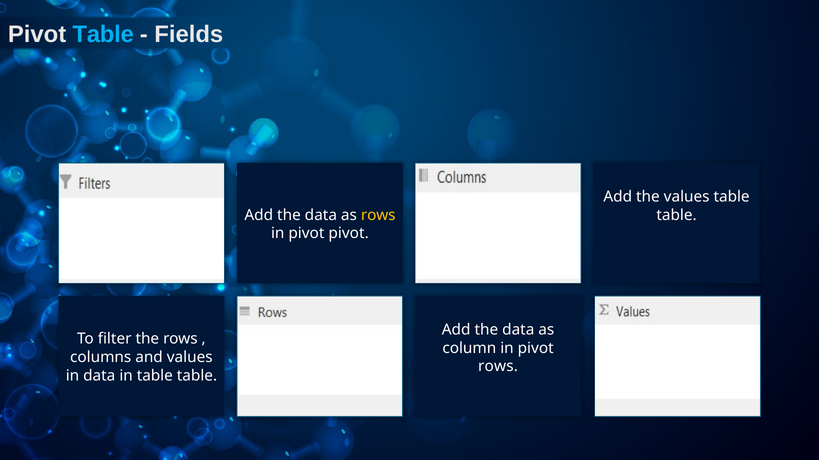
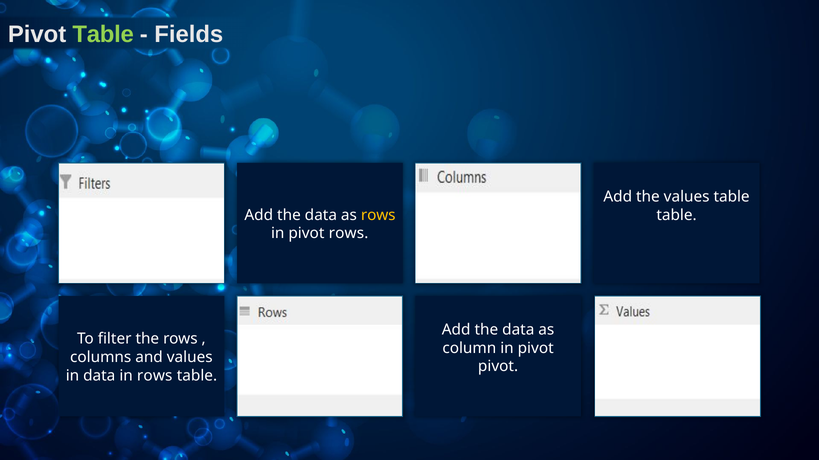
Table colour: light blue -> light green (103, 35)
pivot pivot: pivot -> rows (349, 234)
rows: rows -> pivot (498, 367)
in table: table -> rows (155, 376)
